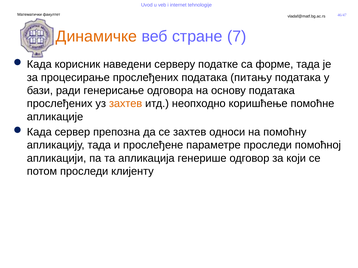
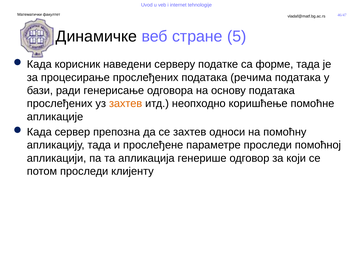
Динамичке colour: orange -> black (96, 37)
7: 7 -> 5 (237, 37)
питању: питању -> речима (251, 78)
